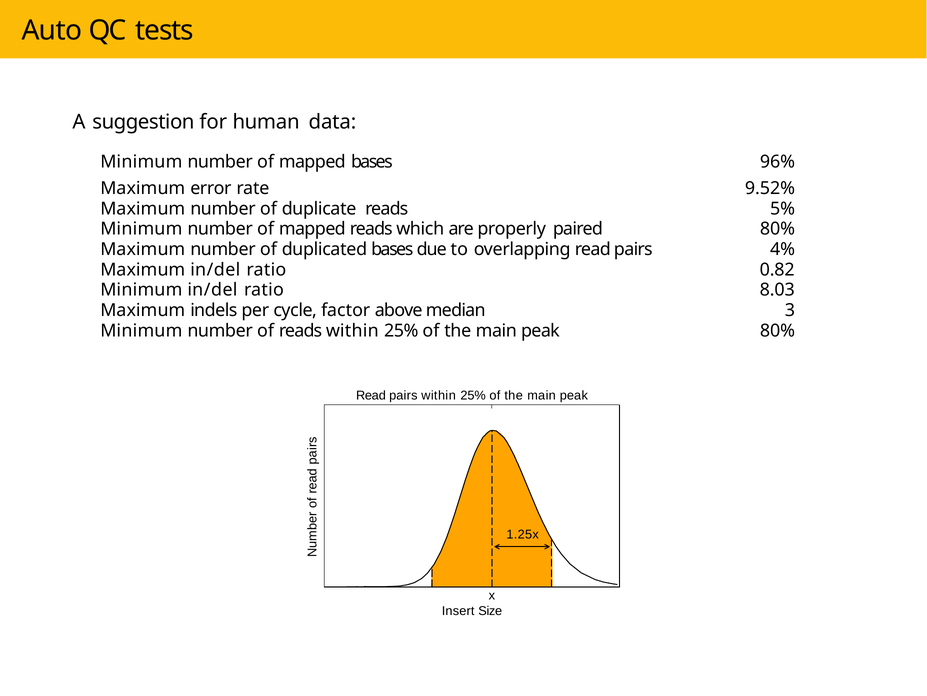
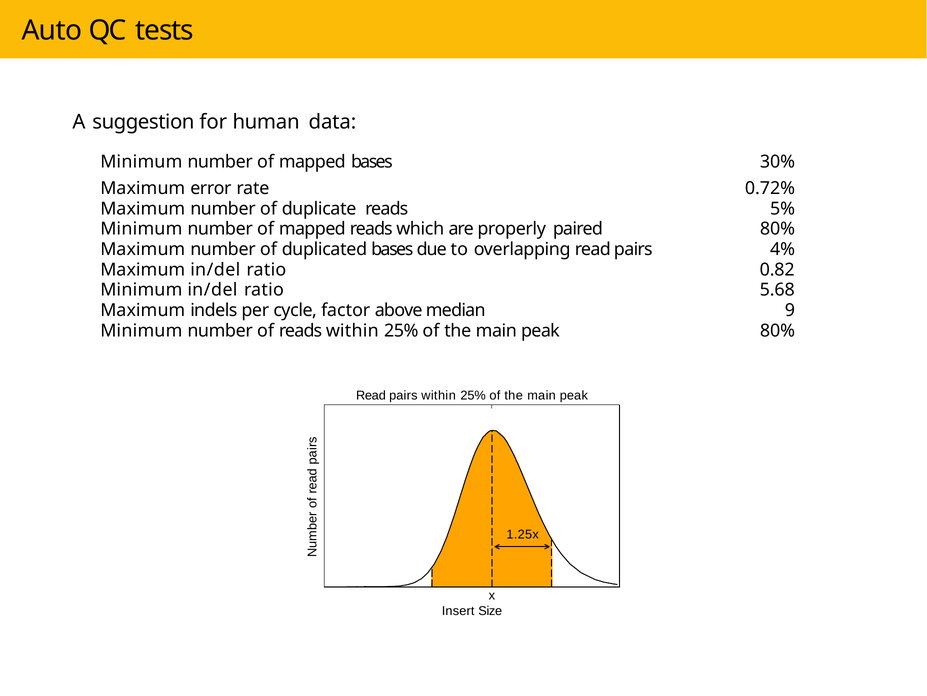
96%: 96% -> 30% (778, 162)
9.52%: 9.52% -> 0.72% (770, 188)
8.03: 8.03 -> 5.68 (777, 290)
3: 3 -> 9 (790, 310)
